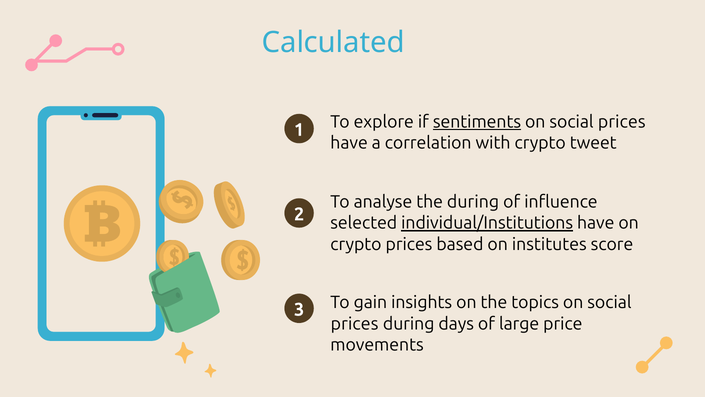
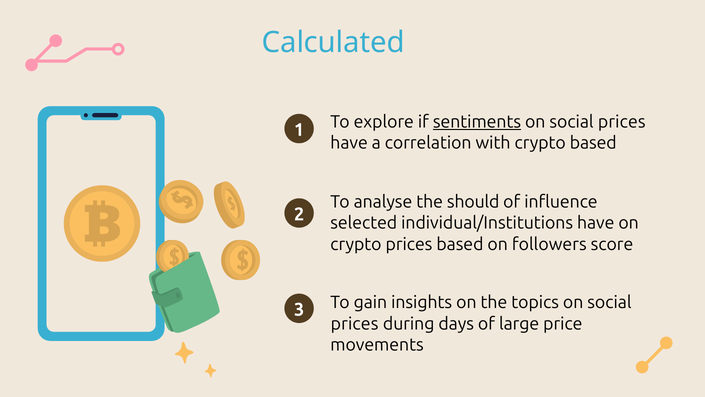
crypto tweet: tweet -> based (593, 143)
the during: during -> should (473, 202)
individual/Institutions underline: present -> none (487, 223)
institutes: institutes -> followers (549, 244)
